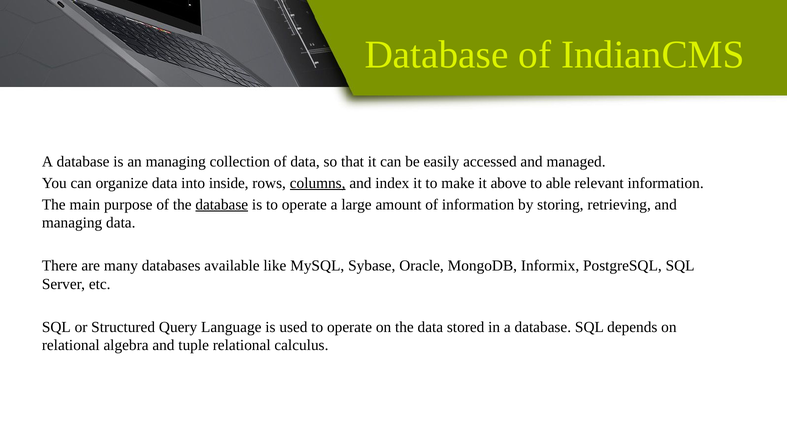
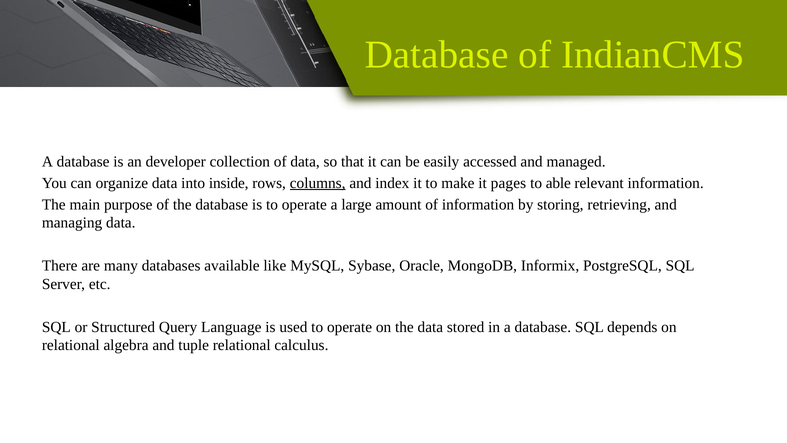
an managing: managing -> developer (176, 161)
above: above -> pages (508, 183)
database underline: present -> none (222, 204)
